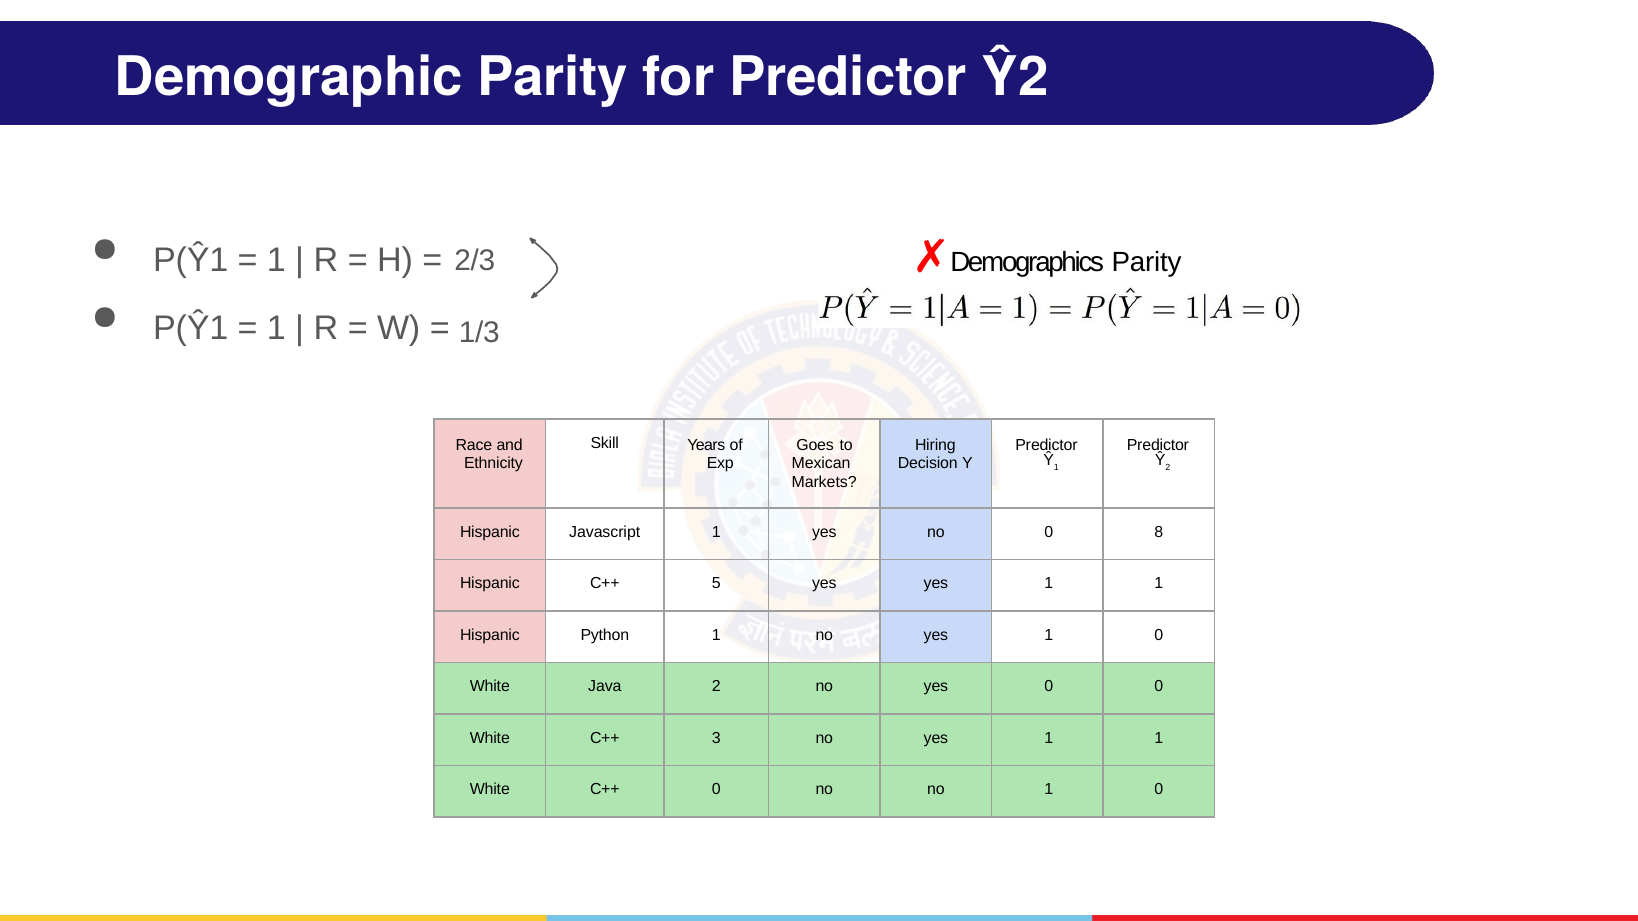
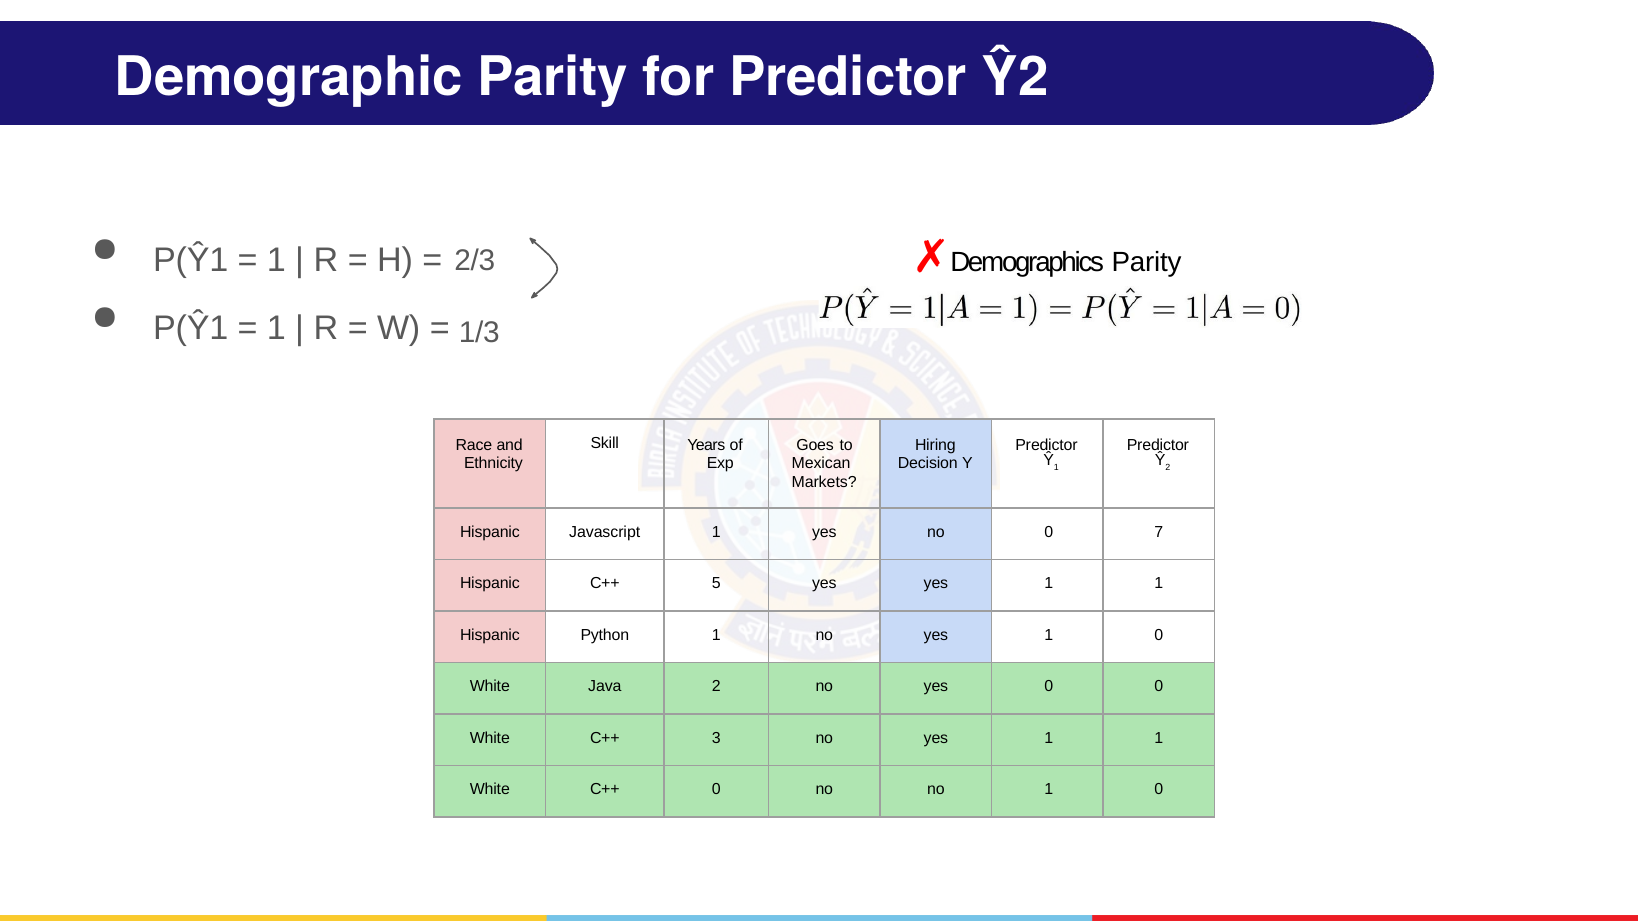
8: 8 -> 7 (1159, 532)
